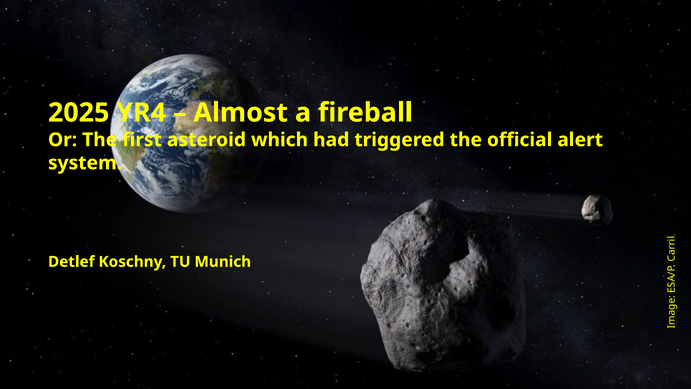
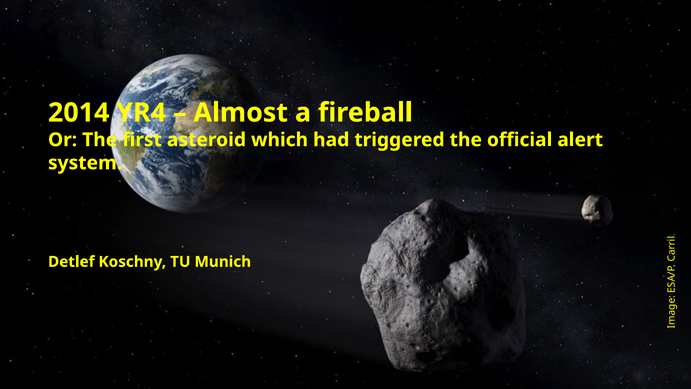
2025: 2025 -> 2014 (79, 113)
